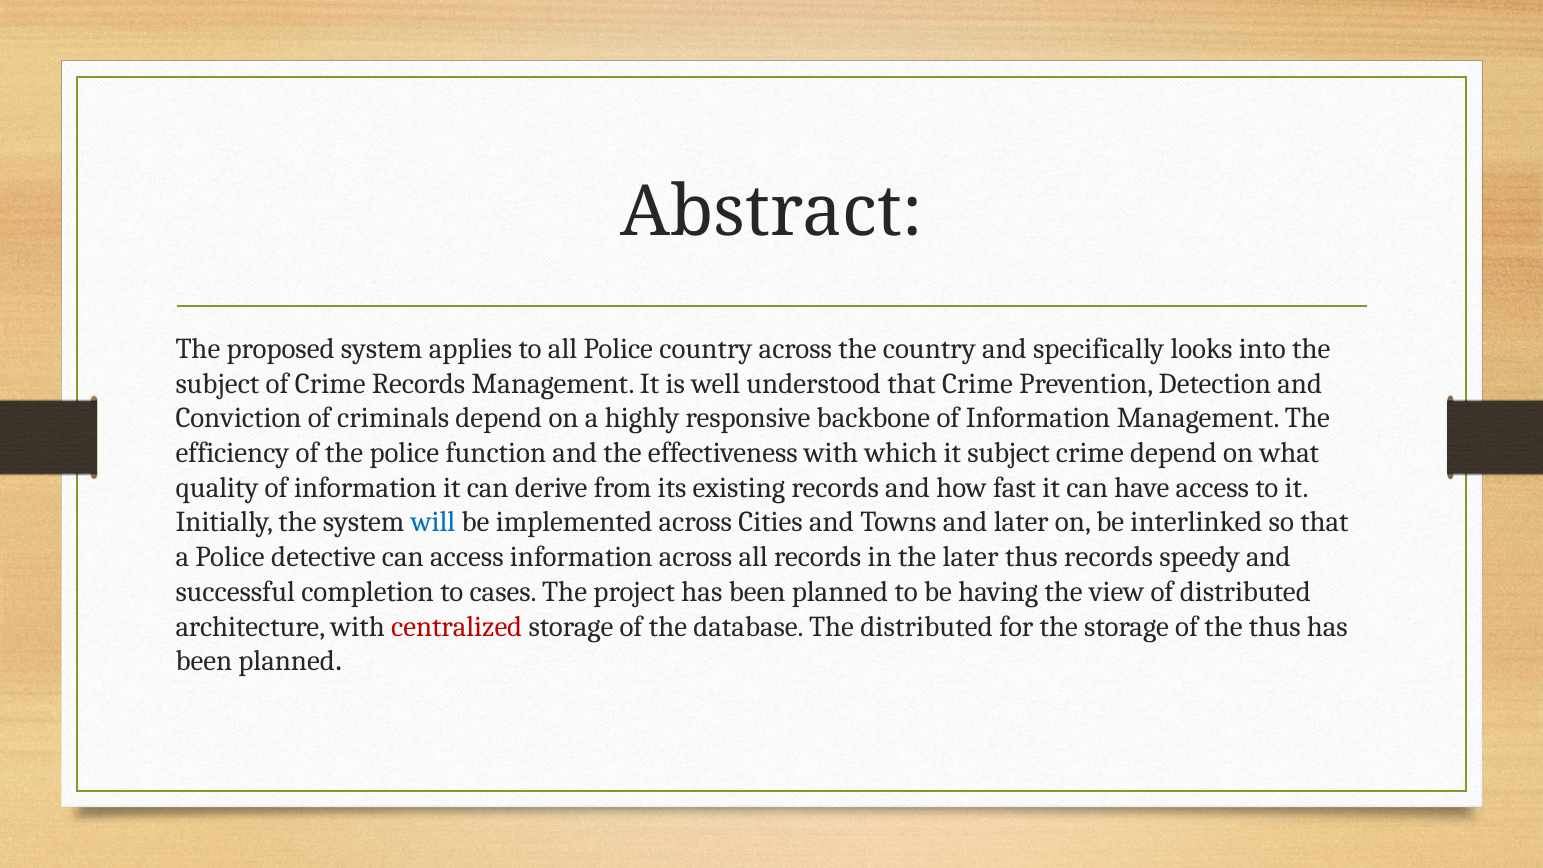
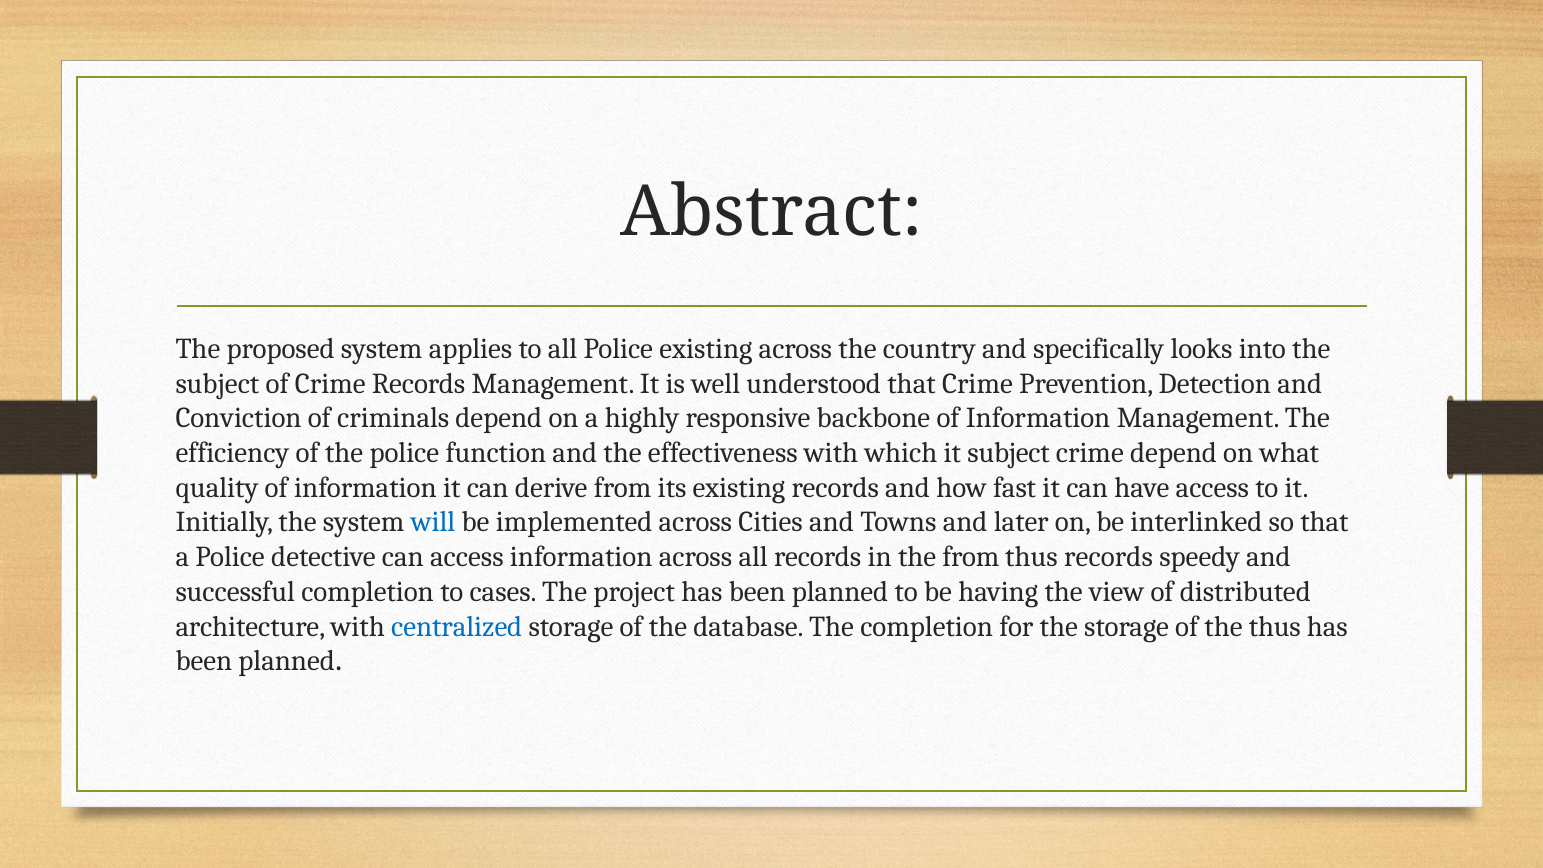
Police country: country -> existing (706, 349)
the later: later -> from (971, 557)
centralized colour: red -> blue (457, 627)
The distributed: distributed -> completion (927, 627)
